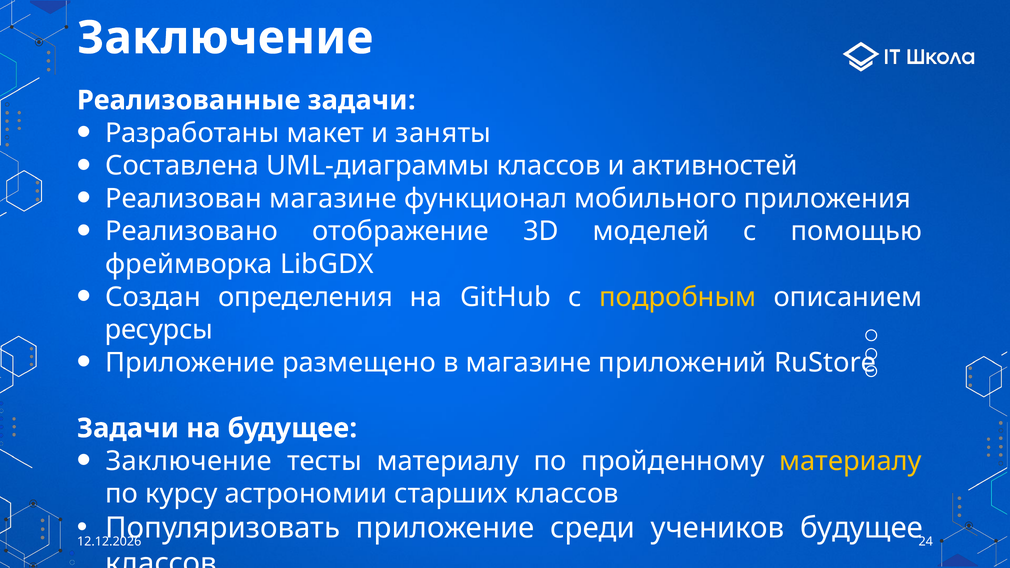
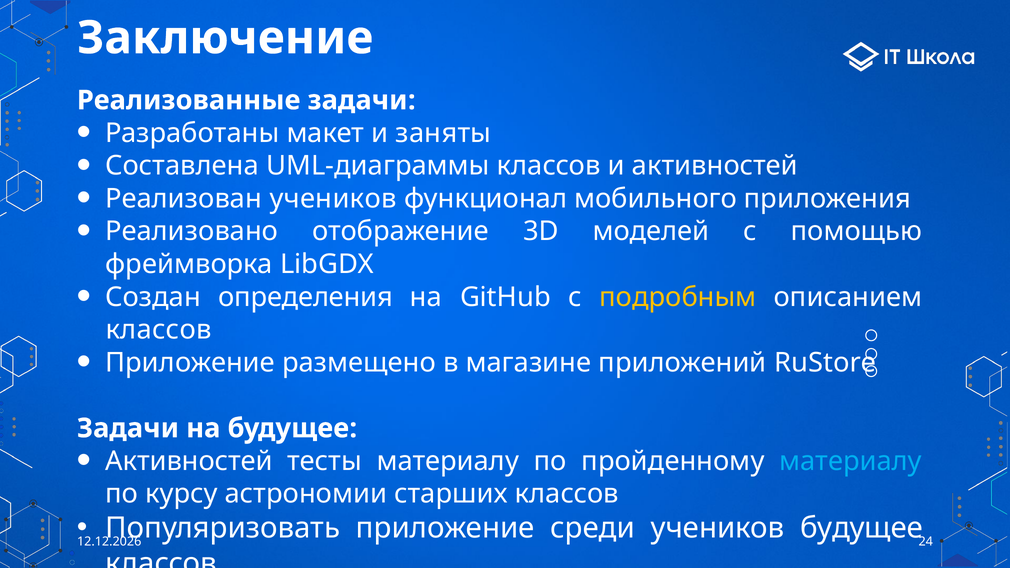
Реализован магазине: магазине -> учеников (333, 199)
ресурсы: ресурсы -> классов (159, 330)
Заключение: Заключение -> Активностей (189, 461)
материалу colour: yellow -> light blue (850, 461)
